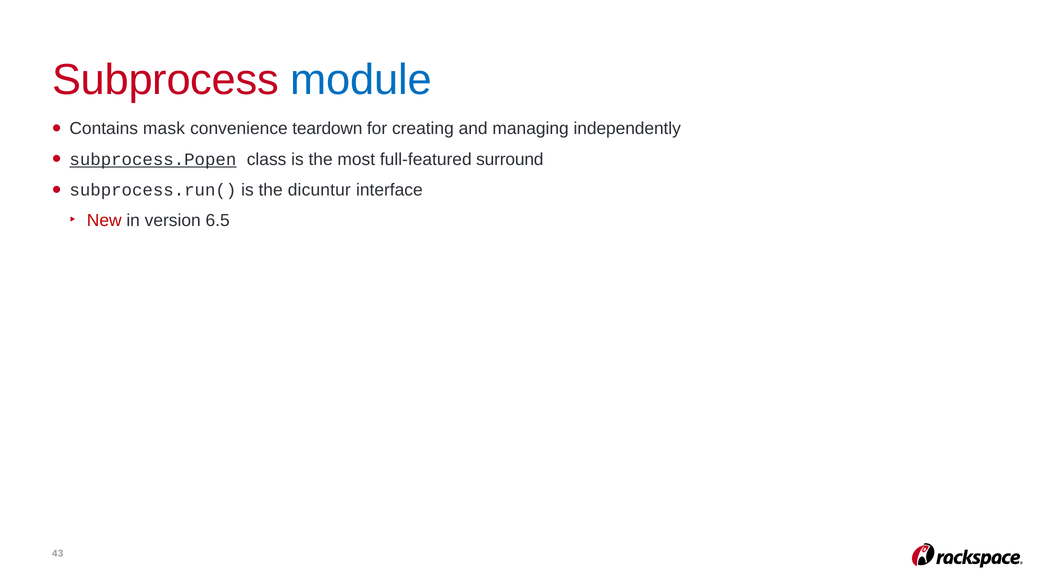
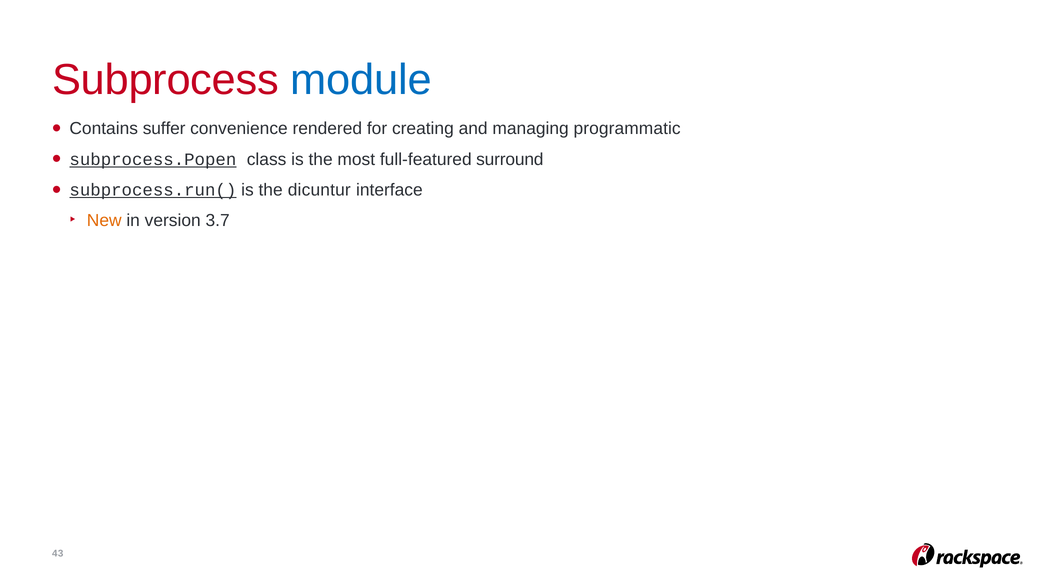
mask: mask -> suffer (164, 129)
teardown: teardown -> rendered (327, 129)
independently: independently -> programmatic (627, 129)
subprocess.run( underline: none -> present (153, 190)
New colour: red -> orange (104, 221)
6.5: 6.5 -> 3.7 (218, 221)
